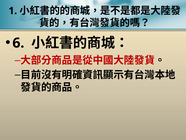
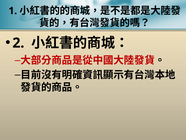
6: 6 -> 2 (18, 43)
